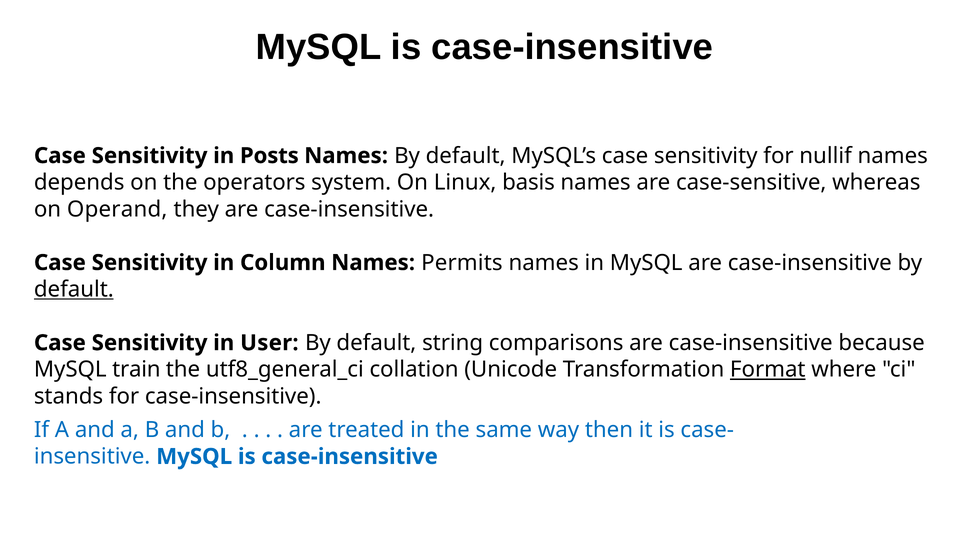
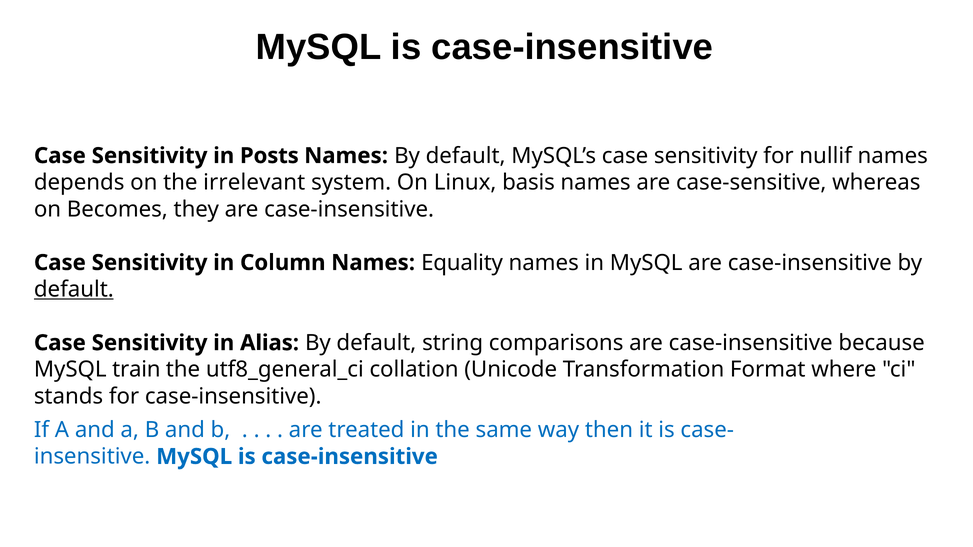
operators: operators -> irrelevant (254, 183)
Operand: Operand -> Becomes (117, 209)
Permits: Permits -> Equality (462, 263)
User: User -> Alias (270, 343)
Format underline: present -> none (768, 370)
